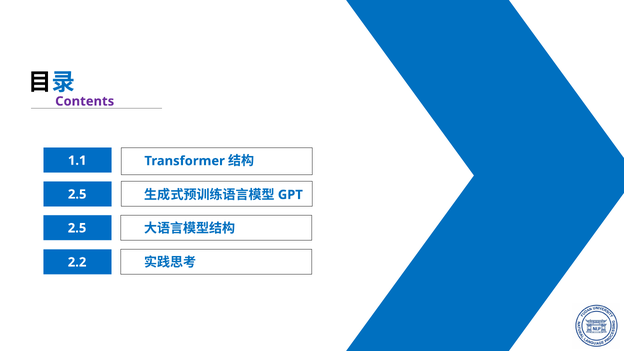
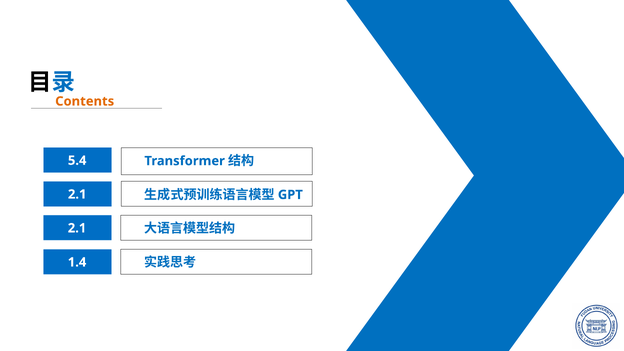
Contents colour: purple -> orange (85, 101)
1.1: 1.1 -> 5.4 (77, 161)
2.5: 2.5 -> 2.1 (77, 194)
2.5: 2.5 -> 2.1 (77, 228)
2.2: 2.2 -> 1.4 (77, 262)
